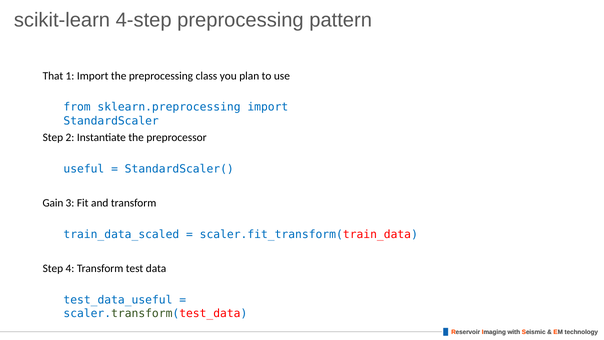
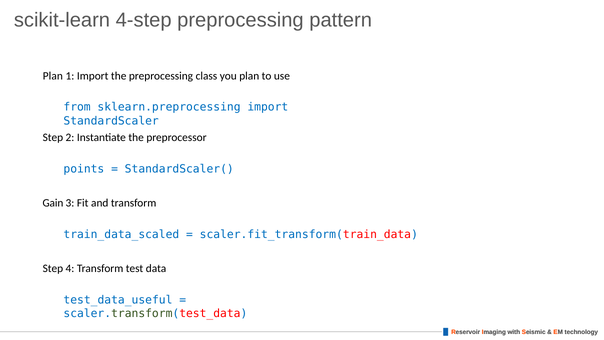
That: That -> Plan (53, 76)
useful: useful -> points (84, 169)
